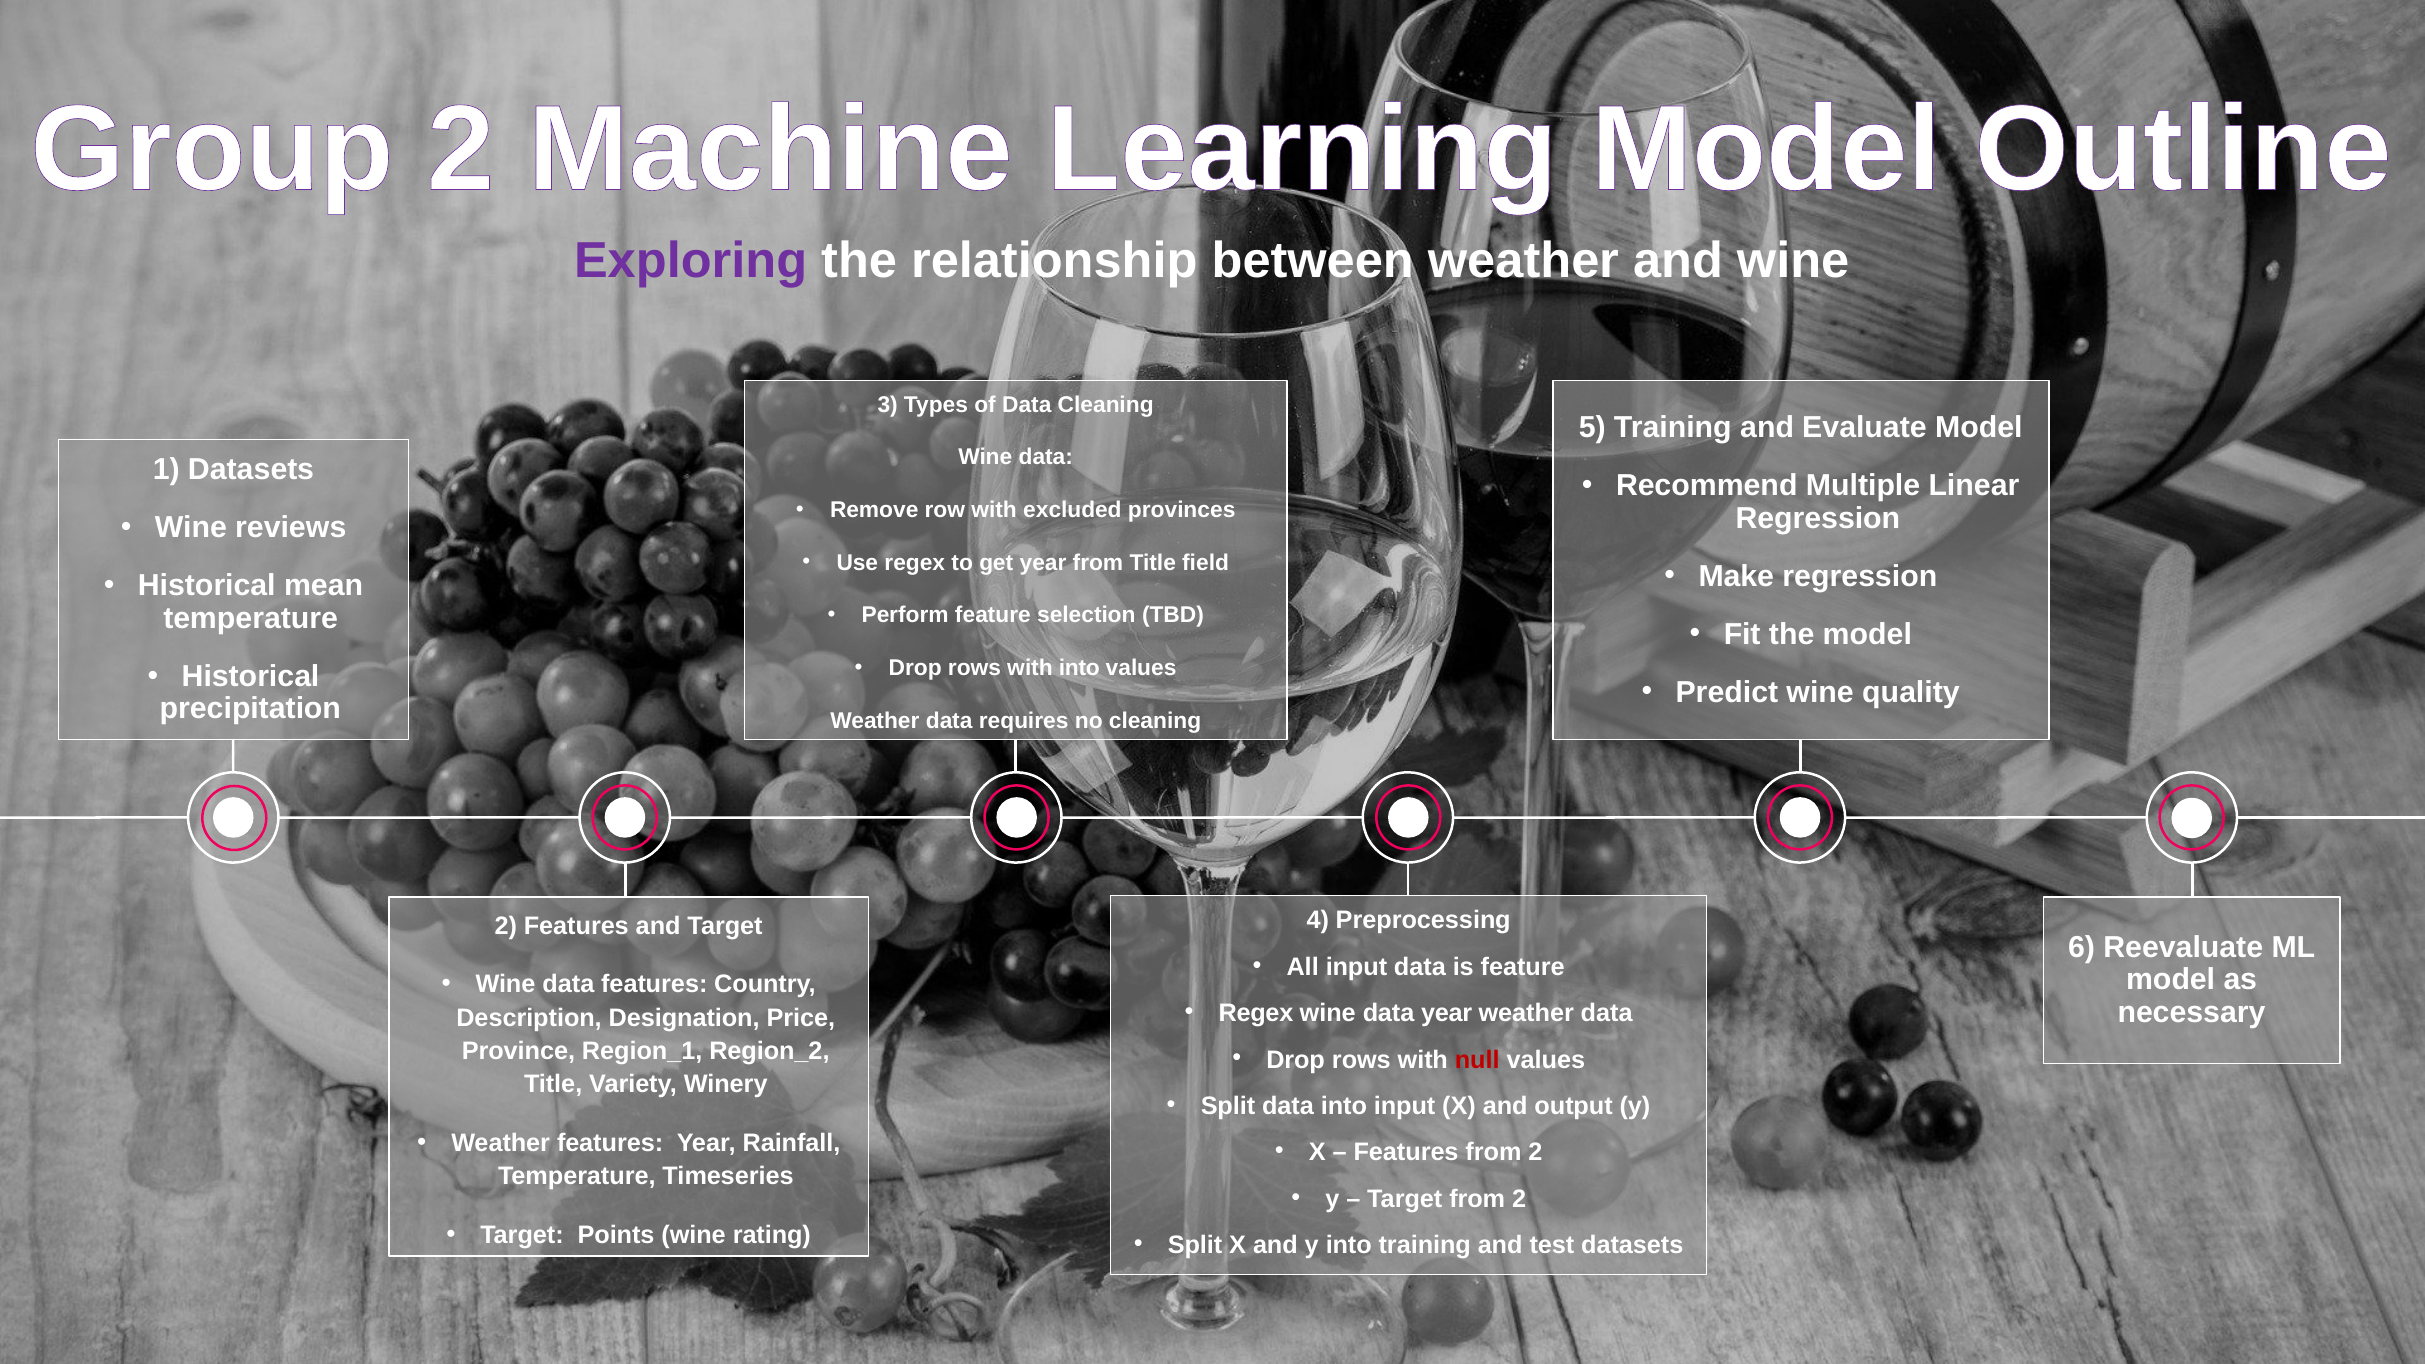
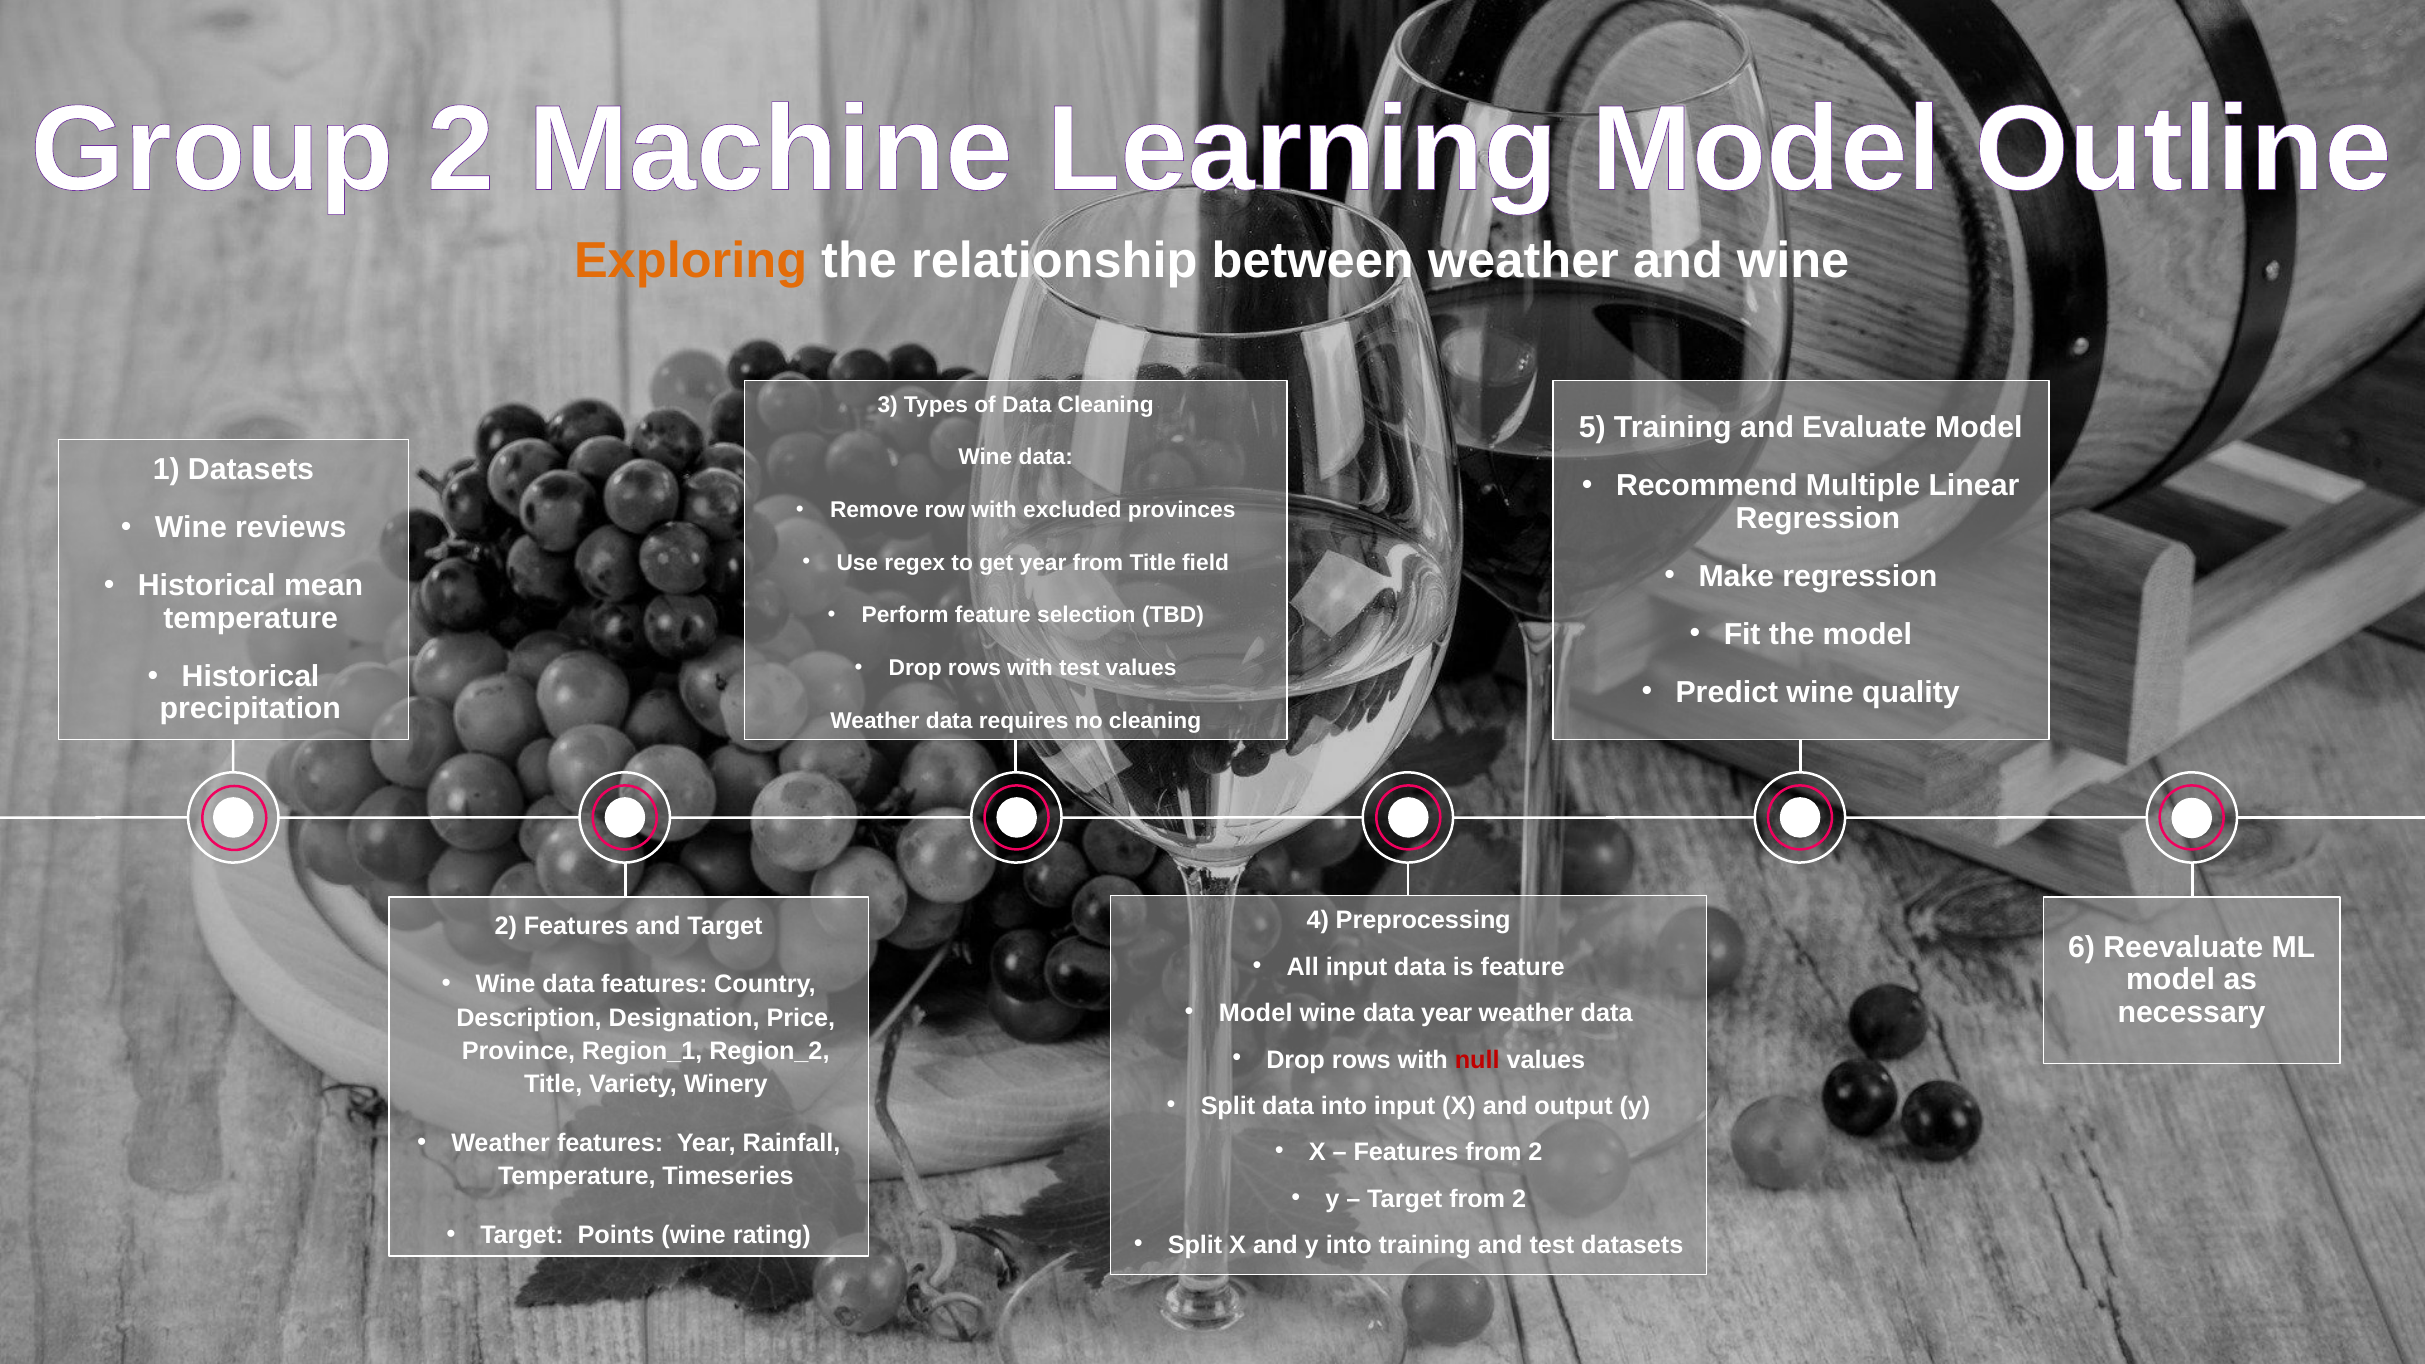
Exploring colour: purple -> orange (691, 261)
with into: into -> test (1079, 668)
Regex: Regex -> Model (1256, 1013)
